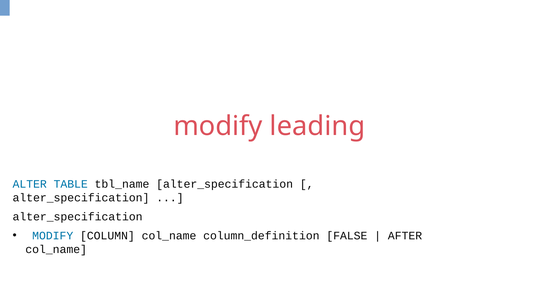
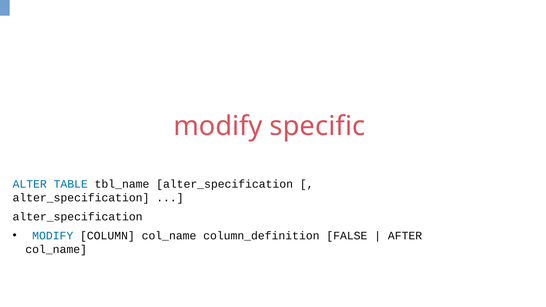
leading: leading -> specific (317, 126)
